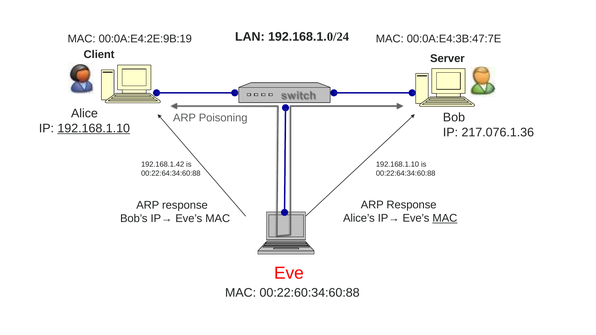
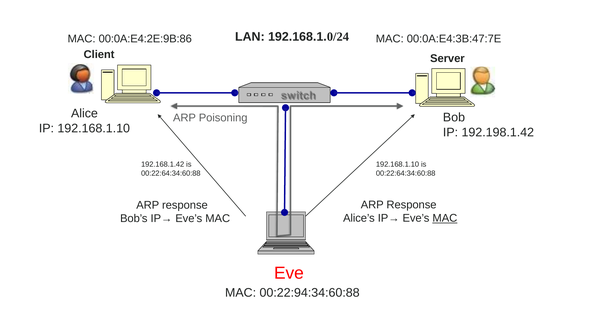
00:0A:E4:2E:9B:19: 00:0A:E4:2E:9B:19 -> 00:0A:E4:2E:9B:86 (145, 39)
192.168.1.10 underline: present -> none (94, 128)
217.076.1.36: 217.076.1.36 -> 192.198.1.42 (498, 132)
00:22:60:34:60:88: 00:22:60:34:60:88 -> 00:22:94:34:60:88 (310, 293)
